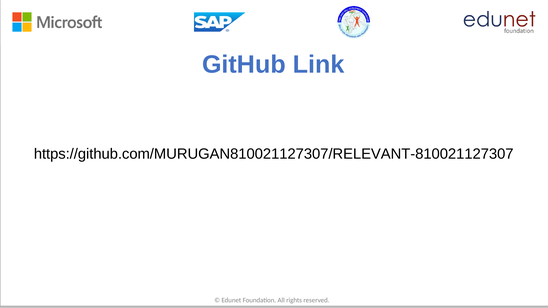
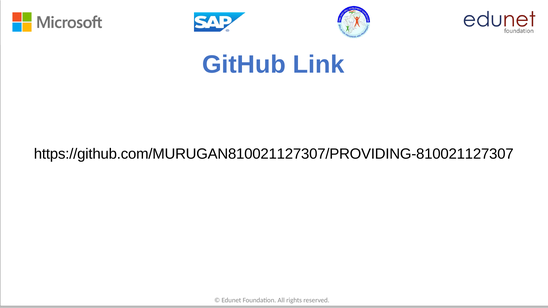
https://github.com/MURUGAN810021127307/RELEVANT-810021127307: https://github.com/MURUGAN810021127307/RELEVANT-810021127307 -> https://github.com/MURUGAN810021127307/PROVIDING-810021127307 (274, 154)
